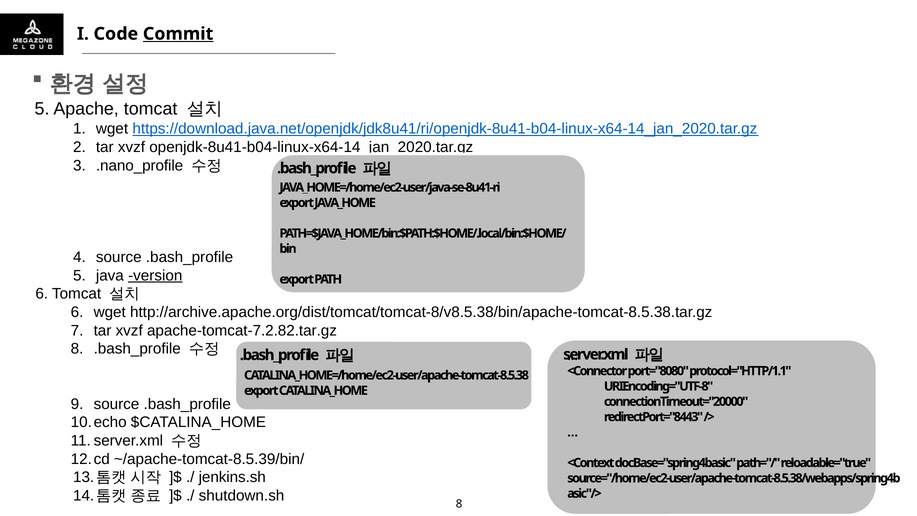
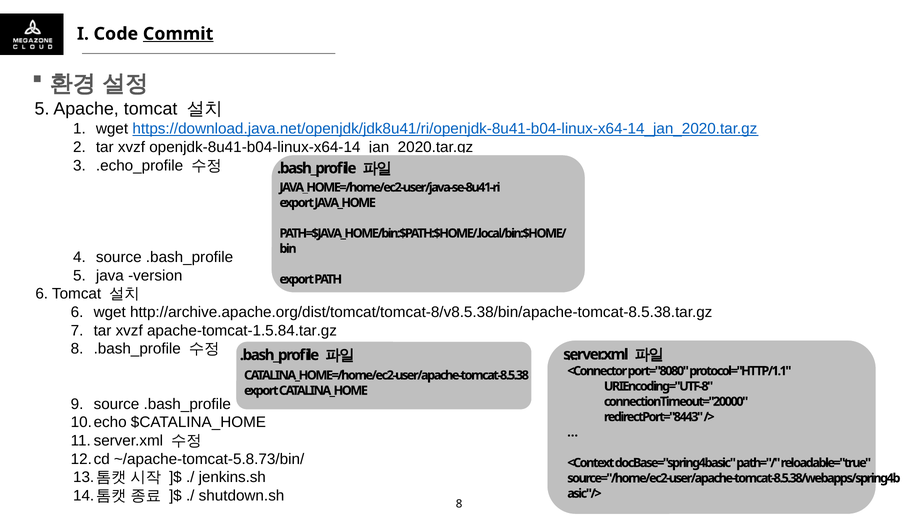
.nano_profile: .nano_profile -> .echo_profile (140, 165)
version underline: present -> none (155, 275)
apache-tomcat-7.2.82.tar.gz: apache-tomcat-7.2.82.tar.gz -> apache-tomcat-1.5.84.tar.gz (242, 330)
~/apache-tomcat-8.5.39/bin/: ~/apache-tomcat-8.5.39/bin/ -> ~/apache-tomcat-5.8.73/bin/ (209, 459)
